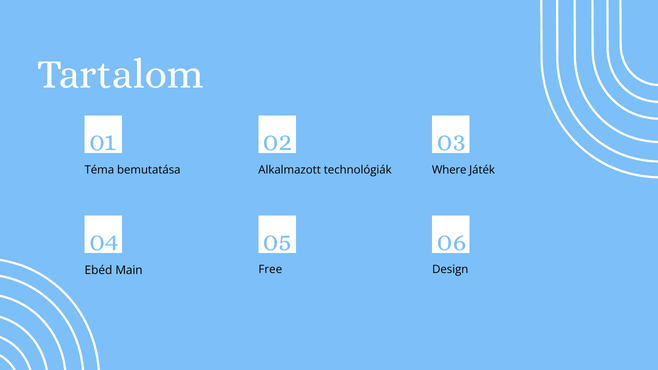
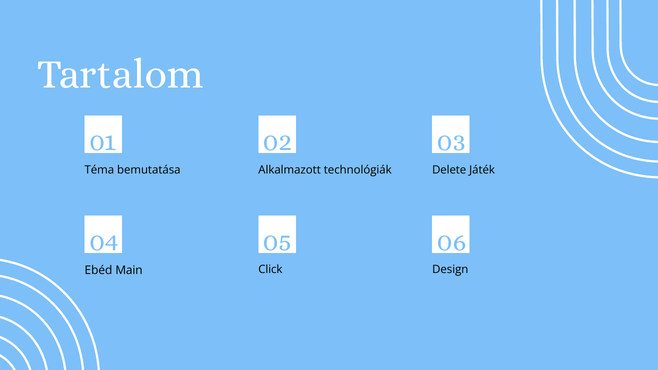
Where: Where -> Delete (449, 170)
Free: Free -> Click (270, 270)
